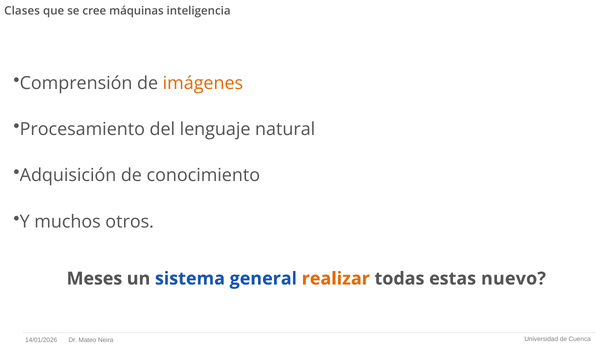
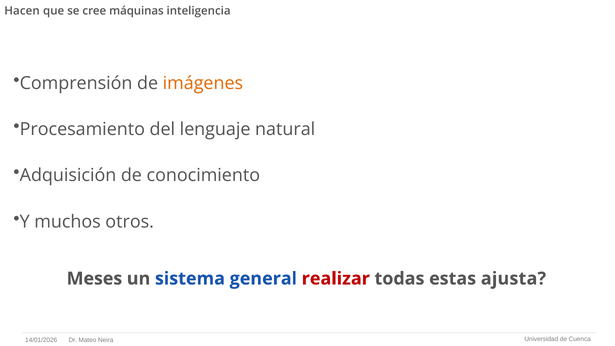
Clases: Clases -> Hacen (22, 11)
realizar colour: orange -> red (336, 279)
nuevo: nuevo -> ajusta (513, 279)
